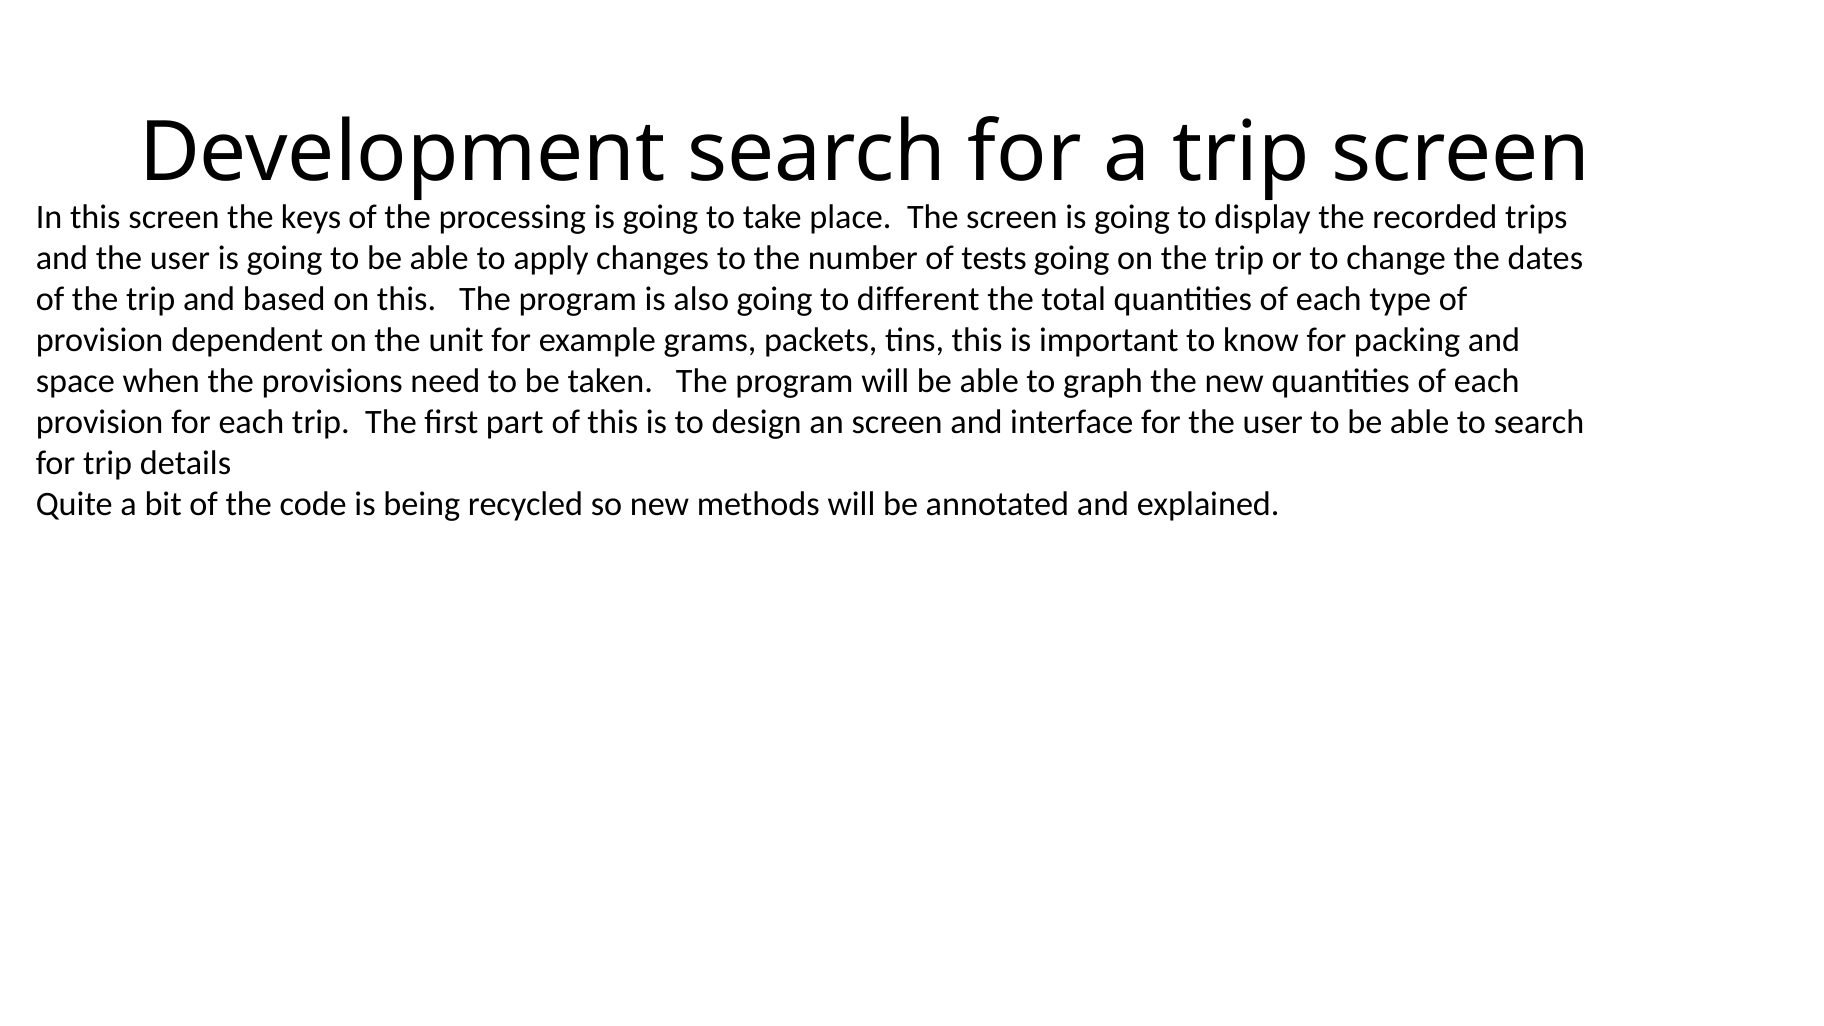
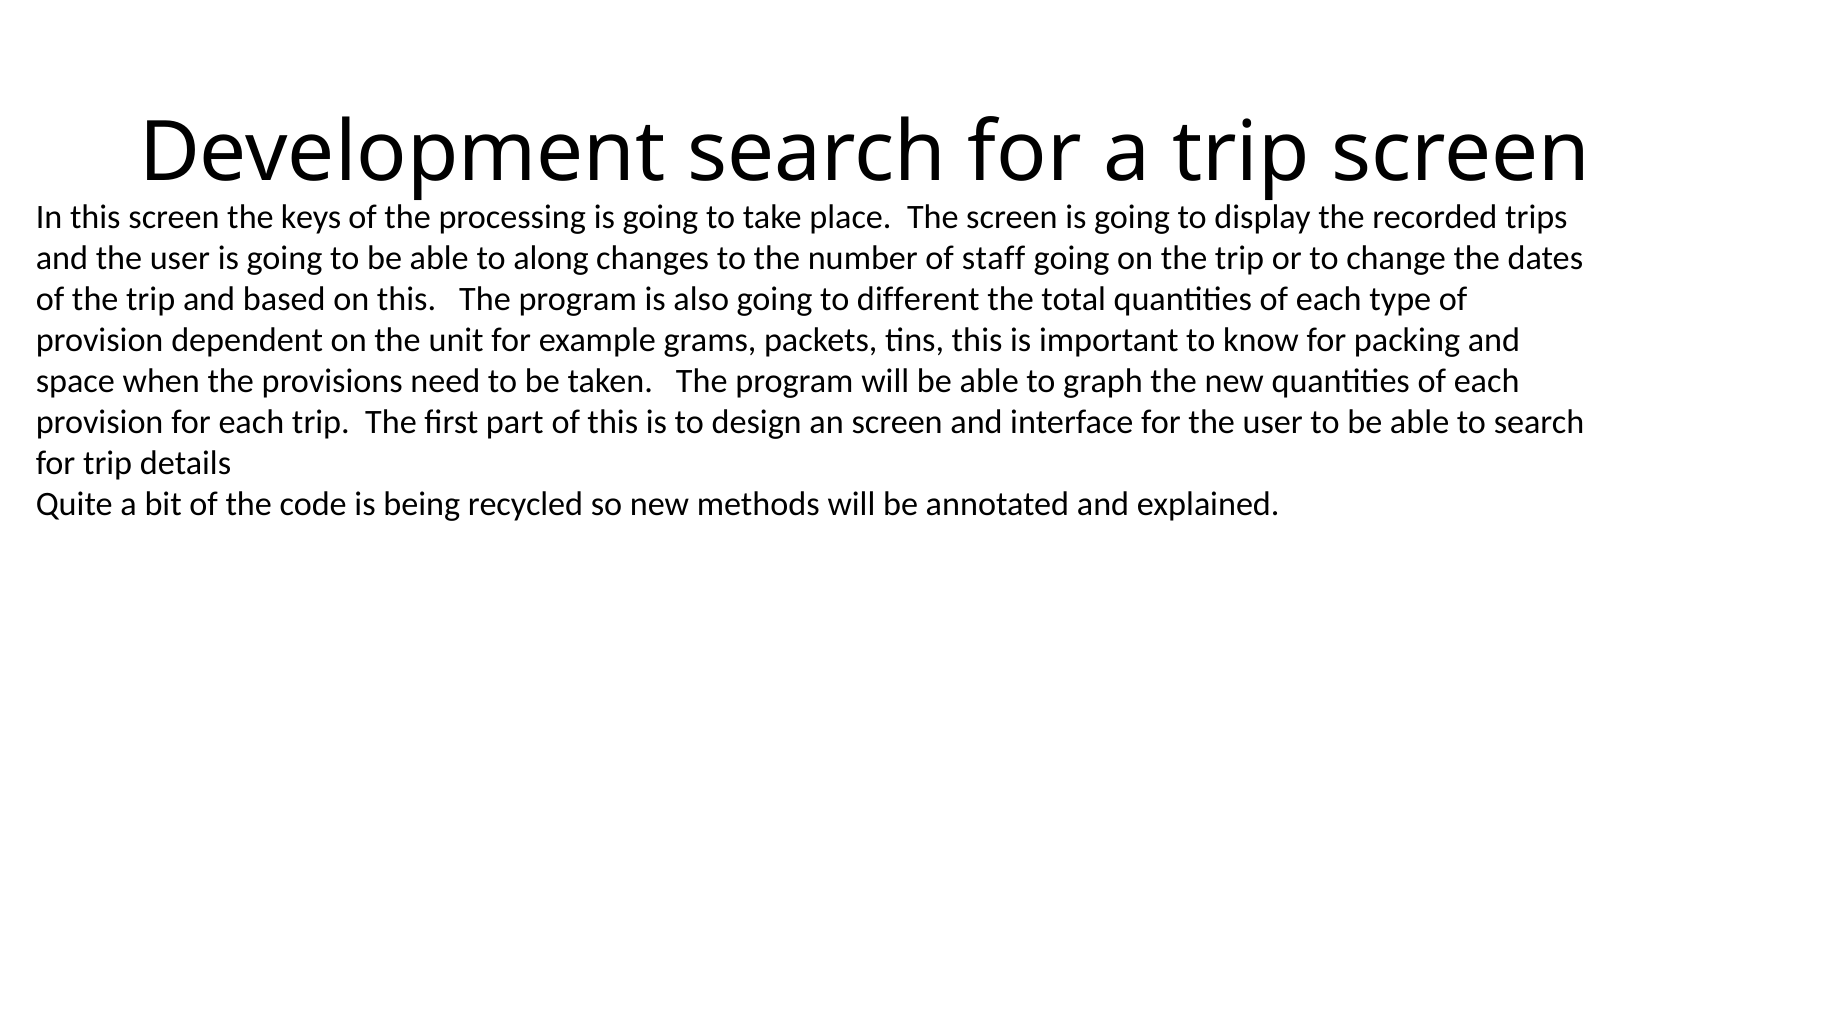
apply: apply -> along (551, 258)
tests: tests -> staff (994, 258)
